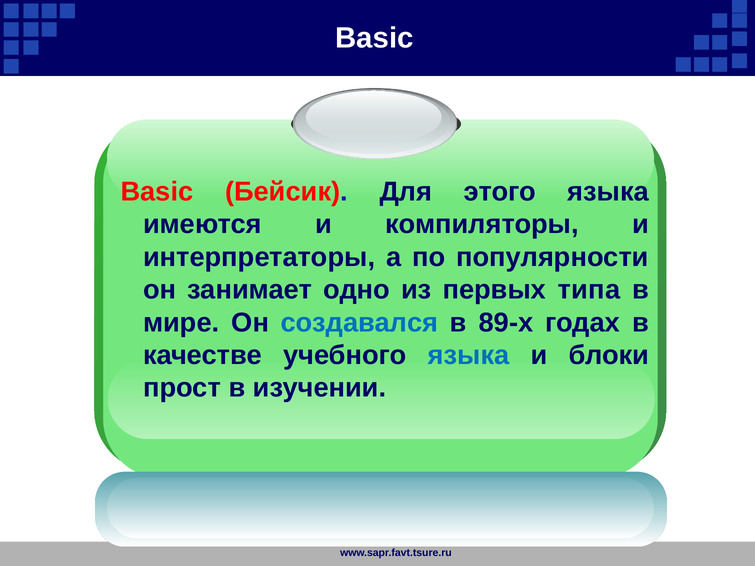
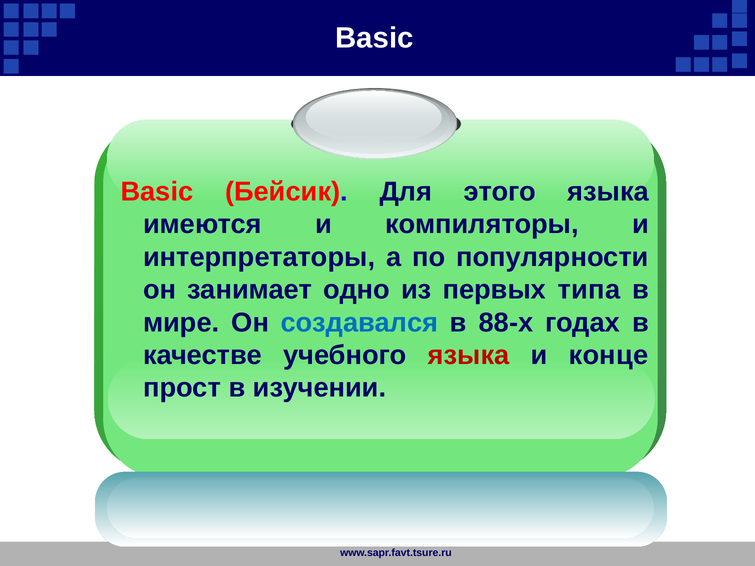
89-х: 89-х -> 88-х (506, 323)
языка colour: blue -> red (469, 355)
блоки: блоки -> конце (608, 355)
